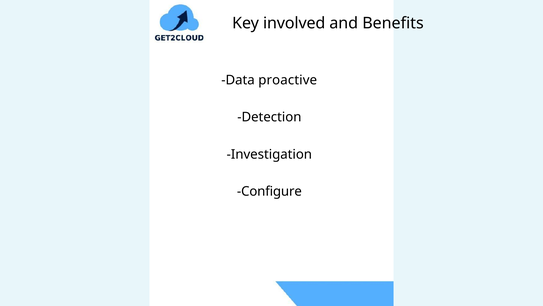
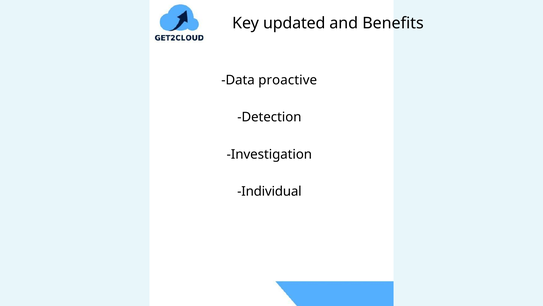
involved: involved -> updated (294, 23)
Configure: Configure -> Individual (269, 191)
